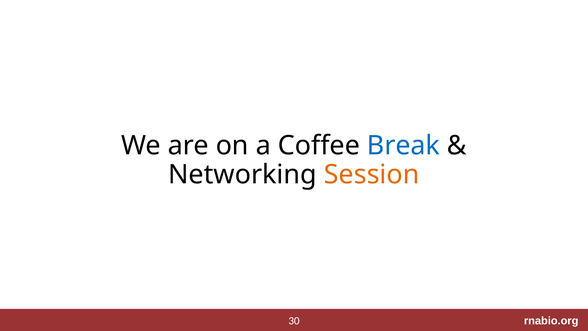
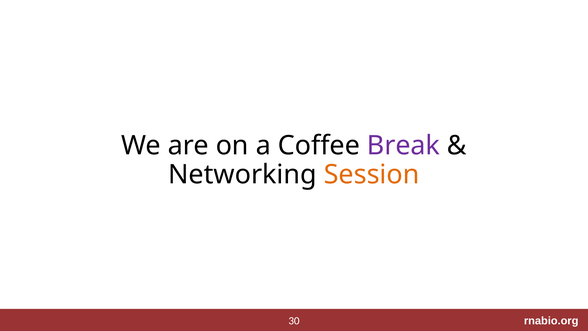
Break colour: blue -> purple (403, 145)
